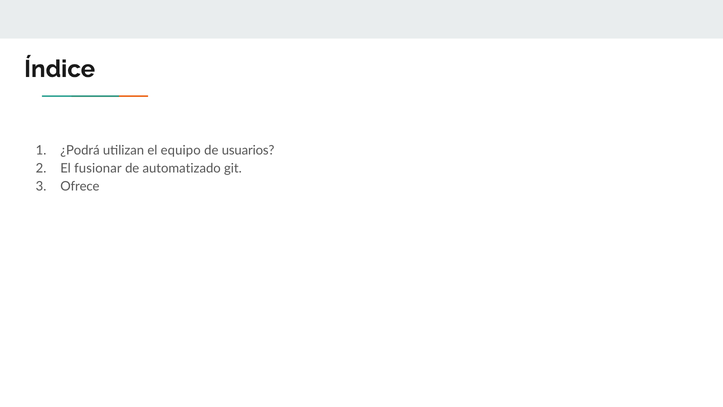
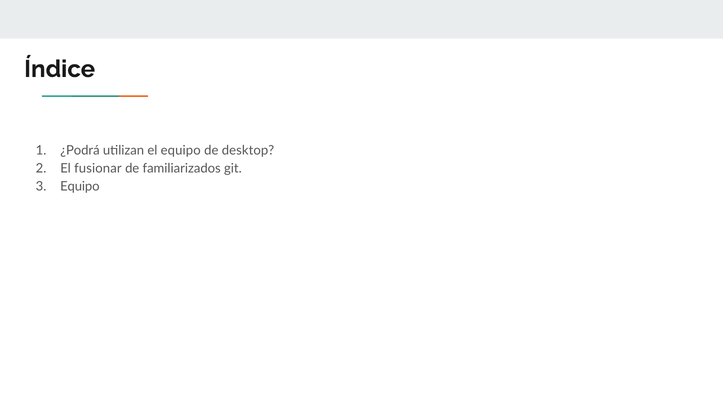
usuarios: usuarios -> desktop (248, 150)
automatizado: automatizado -> familiarizados (182, 168)
Ofrece: Ofrece -> Equipo (80, 186)
